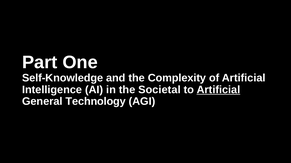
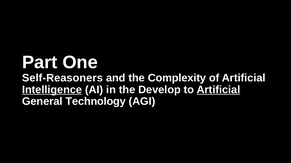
Self-Knowledge: Self-Knowledge -> Self-Reasoners (62, 78)
Intelligence underline: none -> present (52, 90)
Societal: Societal -> Develop (160, 90)
